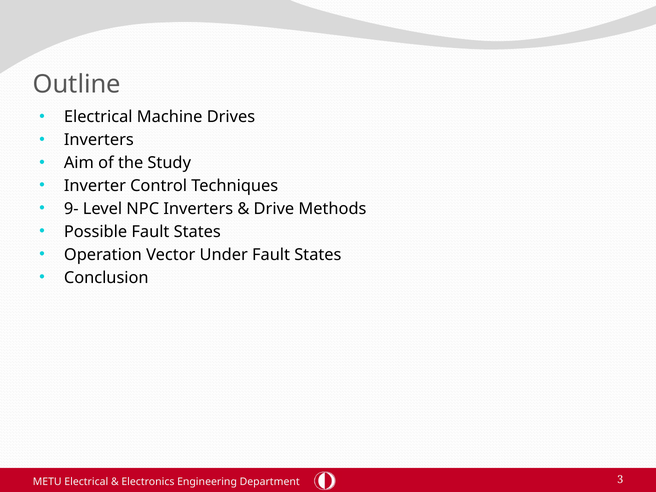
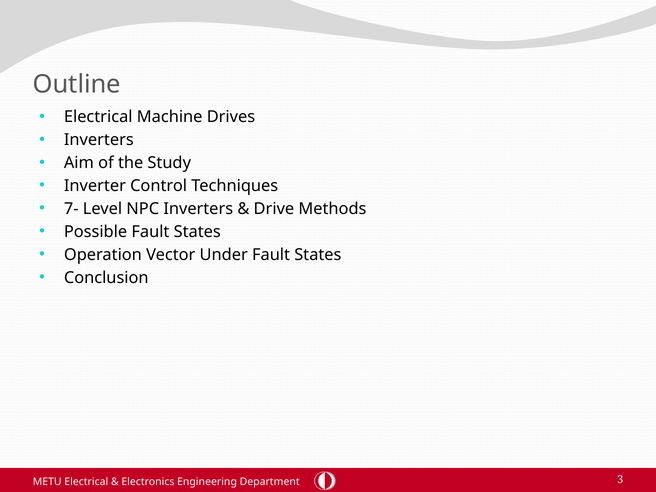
9-: 9- -> 7- (71, 209)
